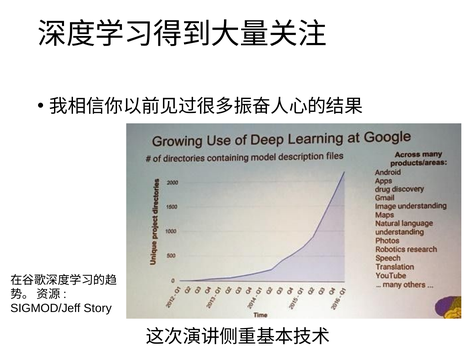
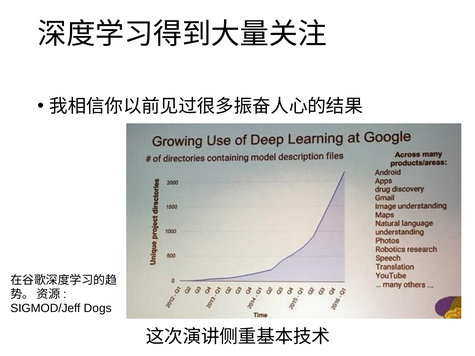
Story: Story -> Dogs (98, 309)
